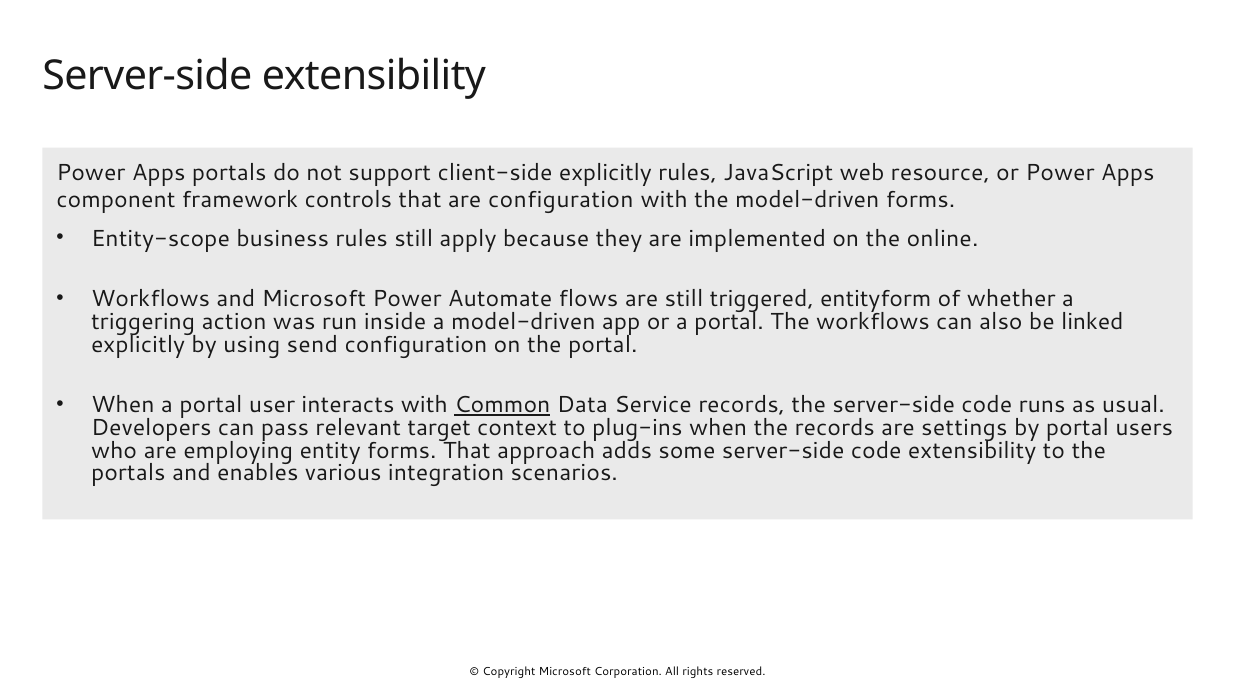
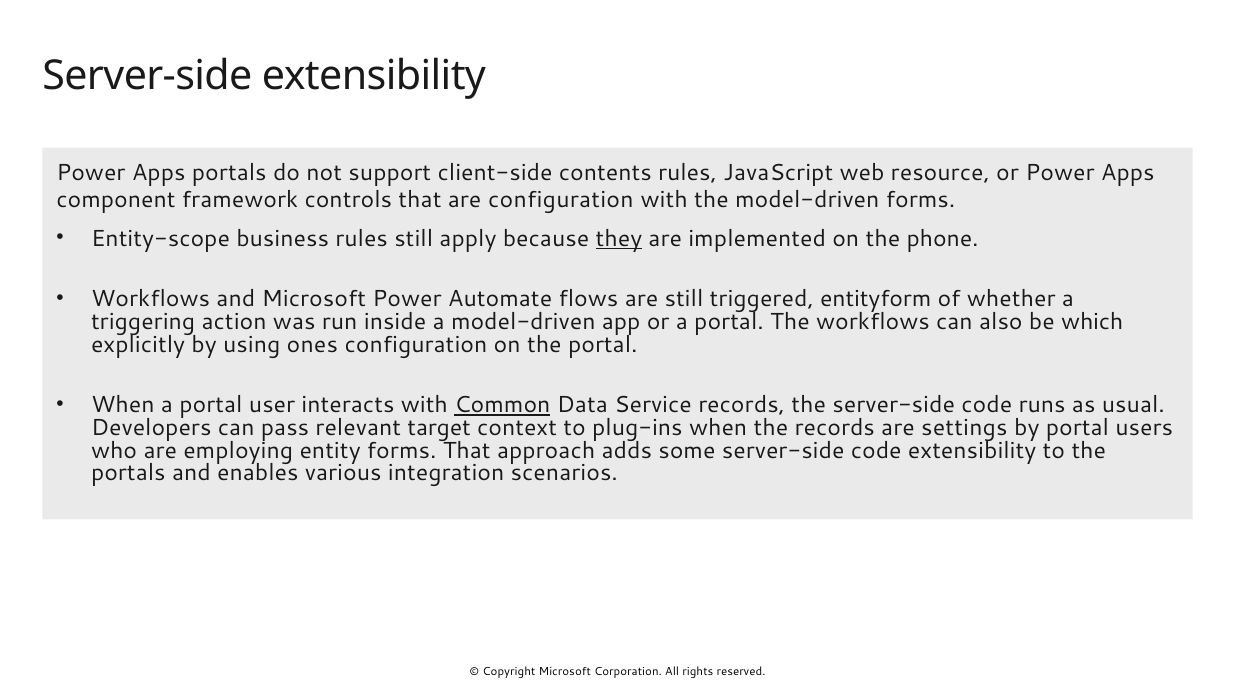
client-side explicitly: explicitly -> contents (605, 172)
they underline: none -> present (619, 238)
online: online -> phone (943, 238)
linked: linked -> which (1092, 322)
send: send -> ones (312, 344)
